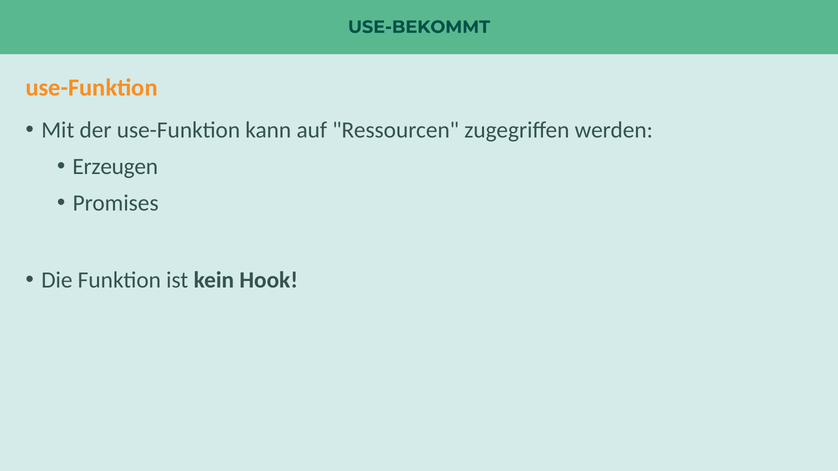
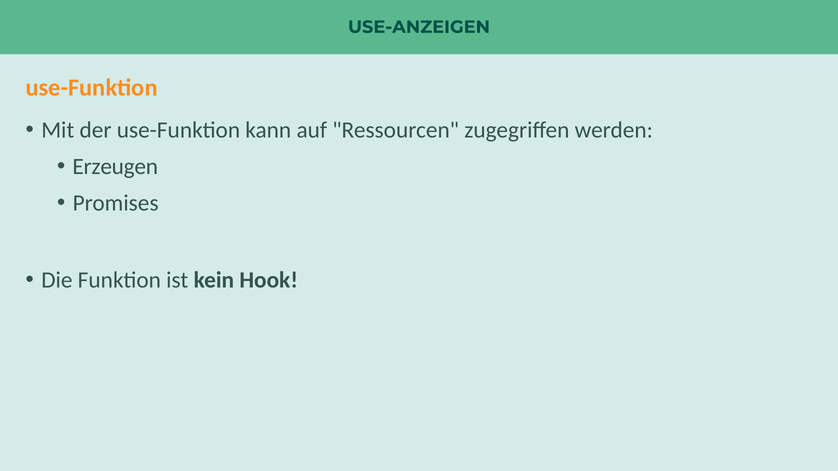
USE-BEKOMMT: USE-BEKOMMT -> USE-ANZEIGEN (419, 27)
